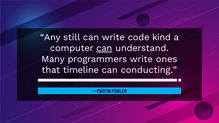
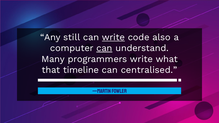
write underline: none -> present (113, 37)
kind: kind -> also (161, 37)
ones: ones -> what (167, 59)
conducting: conducting -> centralised (149, 70)
